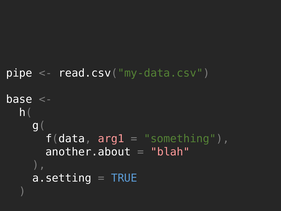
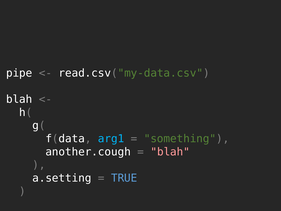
base: base -> blah (19, 99)
arg1 colour: pink -> light blue (111, 139)
another.about: another.about -> another.cough (88, 152)
